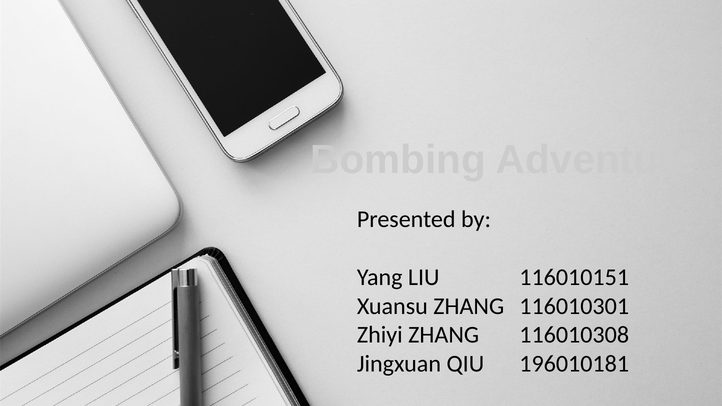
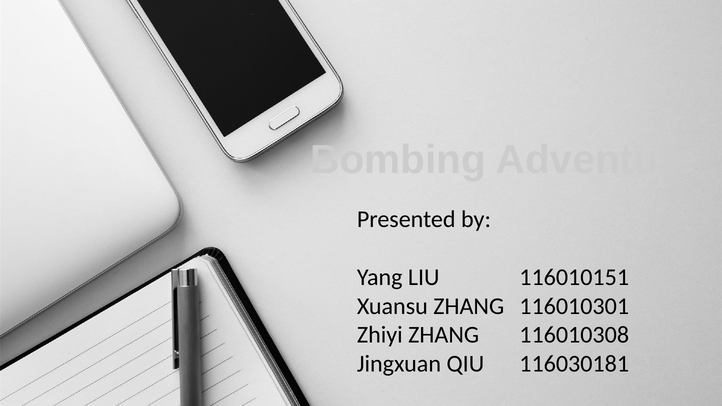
196010181: 196010181 -> 116030181 (574, 364)
